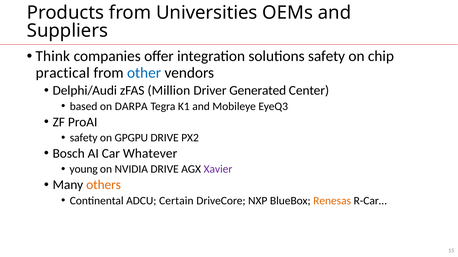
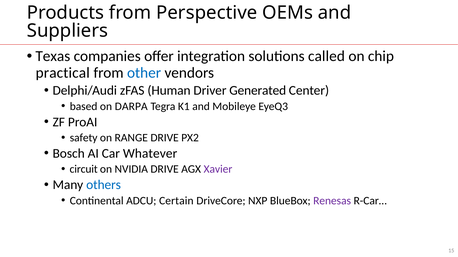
Universities: Universities -> Perspective (207, 13)
Think: Think -> Texas (53, 56)
solutions safety: safety -> called (326, 56)
Million: Million -> Human (169, 91)
GPGPU: GPGPU -> RANGE (131, 138)
young: young -> circuit (84, 170)
others colour: orange -> blue (104, 185)
Renesas colour: orange -> purple (332, 201)
